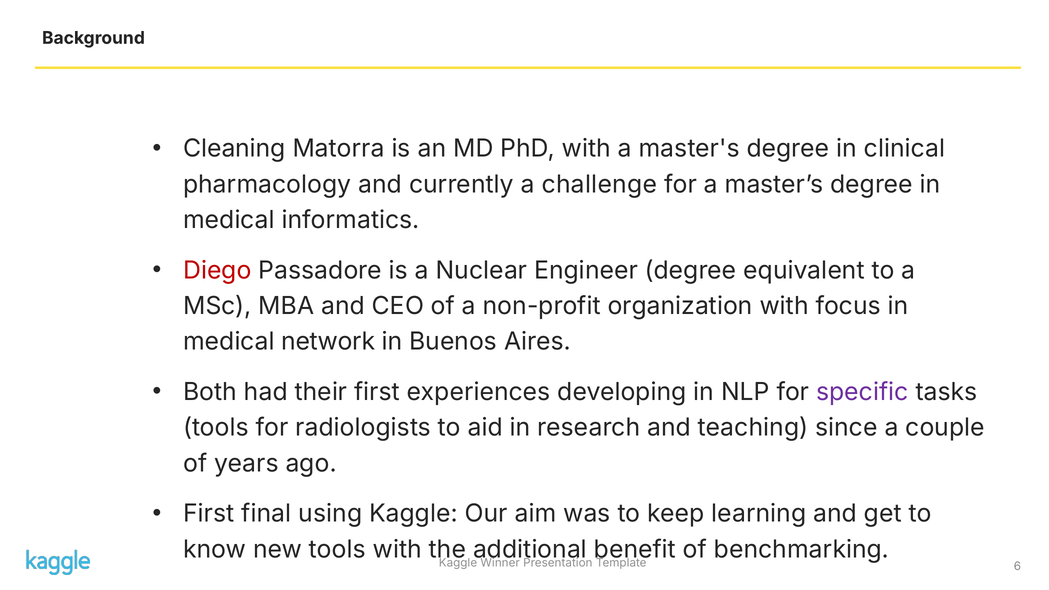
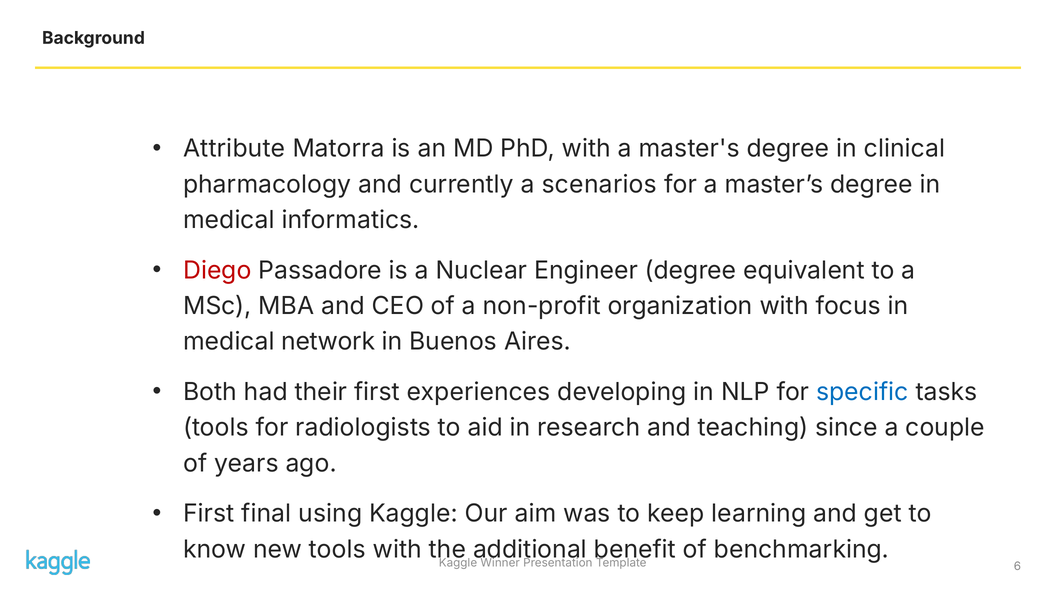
Cleaning: Cleaning -> Attribute (234, 149)
challenge: challenge -> scenarios (599, 185)
specific colour: purple -> blue (862, 392)
